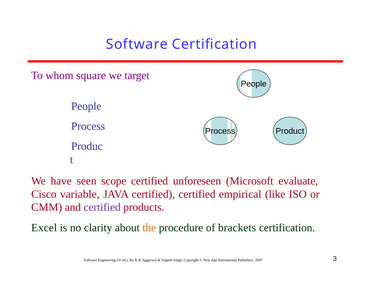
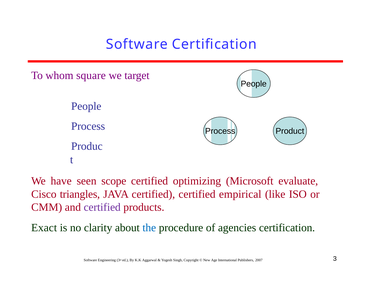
unforeseen: unforeseen -> optimizing (197, 181)
variable: variable -> triangles (80, 194)
Excel: Excel -> Exact (44, 228)
the colour: orange -> blue (149, 228)
brackets: brackets -> agencies (237, 228)
